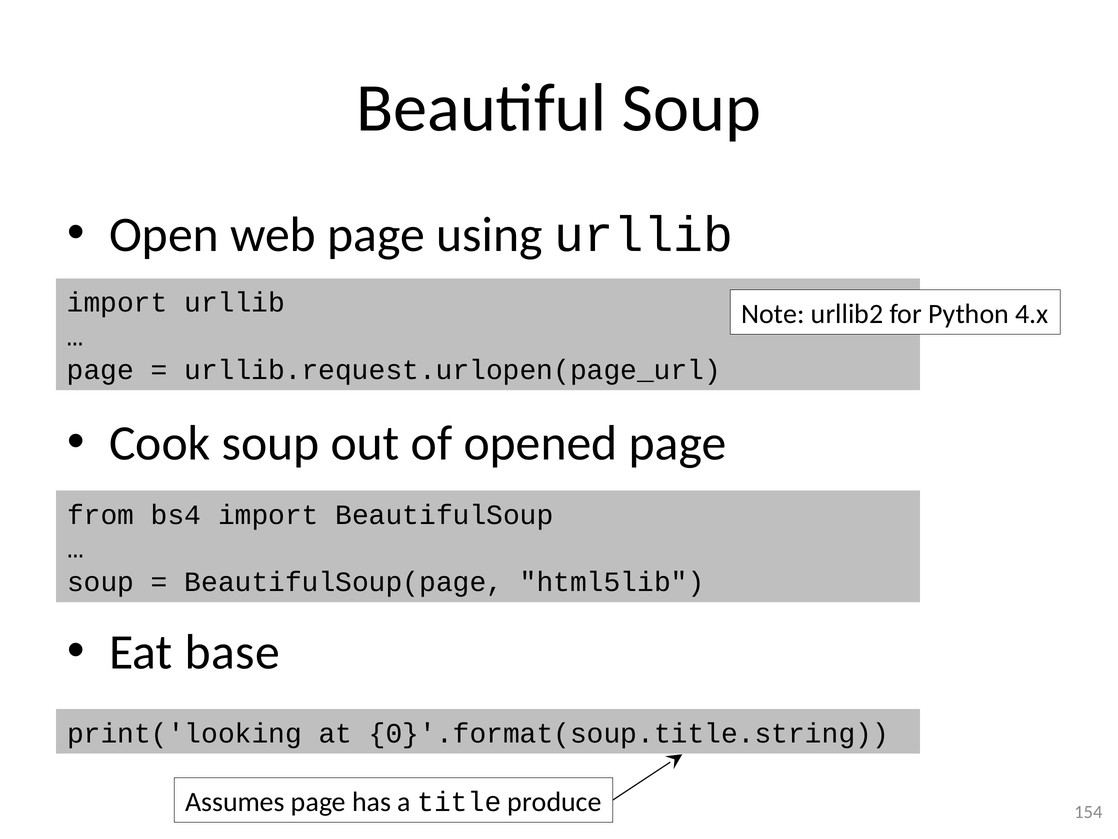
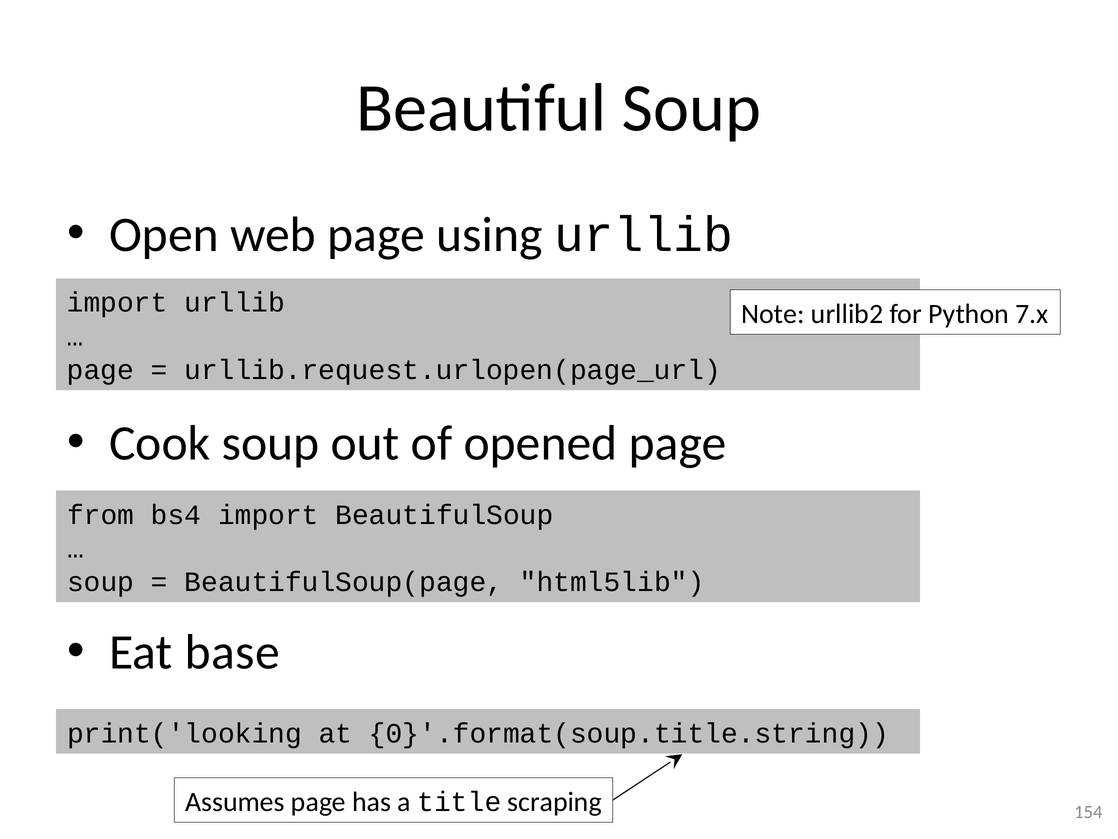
4.x: 4.x -> 7.x (1032, 314)
produce: produce -> scraping (555, 801)
